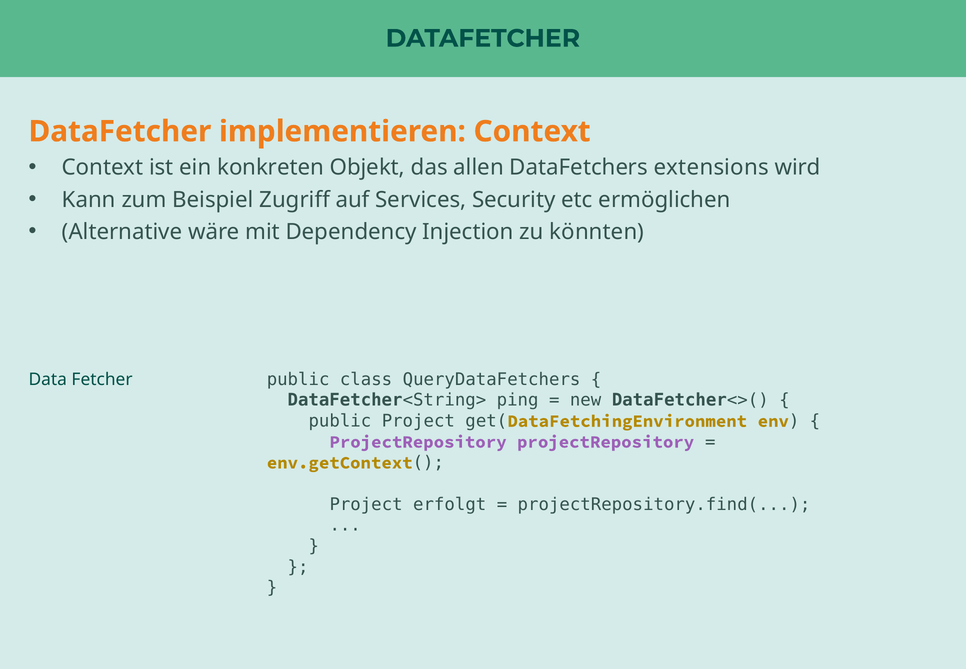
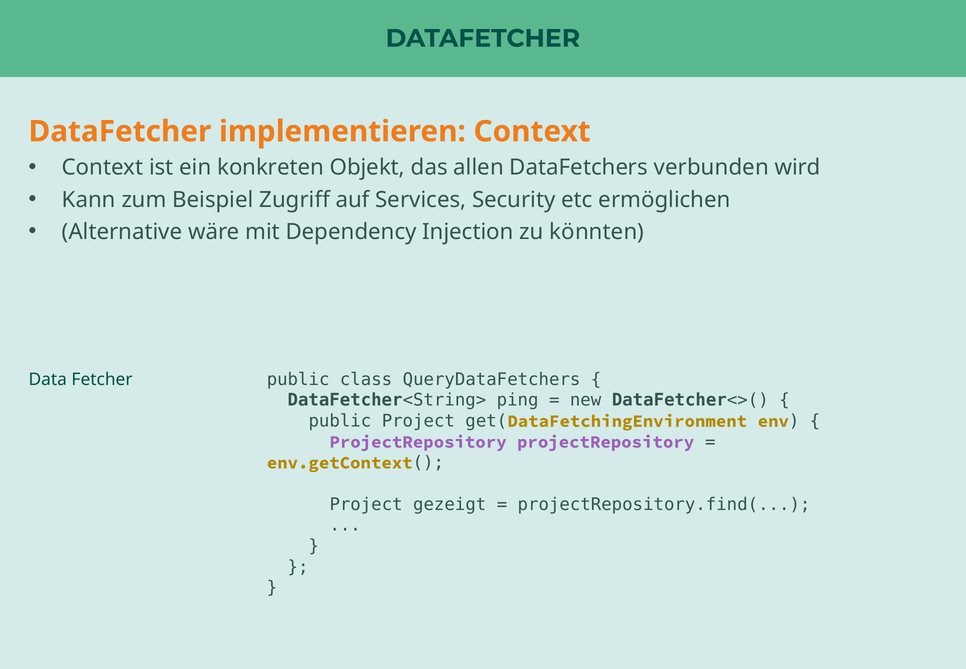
extensions: extensions -> verbunden (711, 168)
erfolgt: erfolgt -> gezeigt (450, 504)
